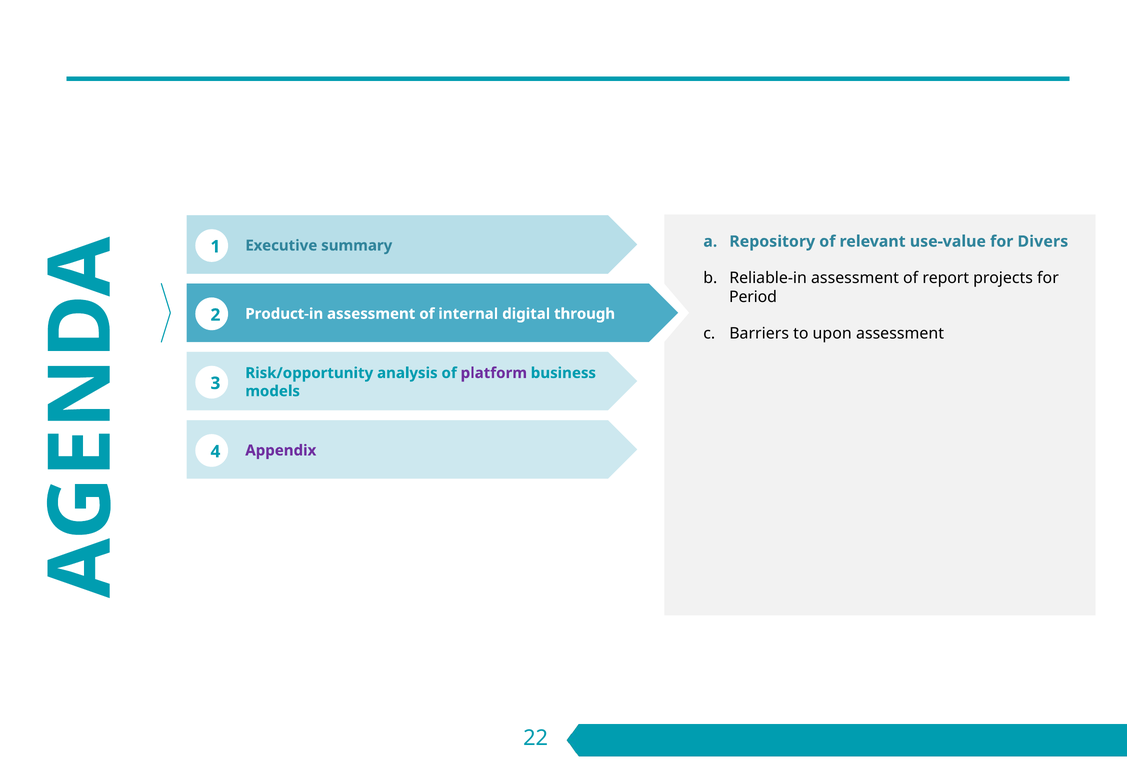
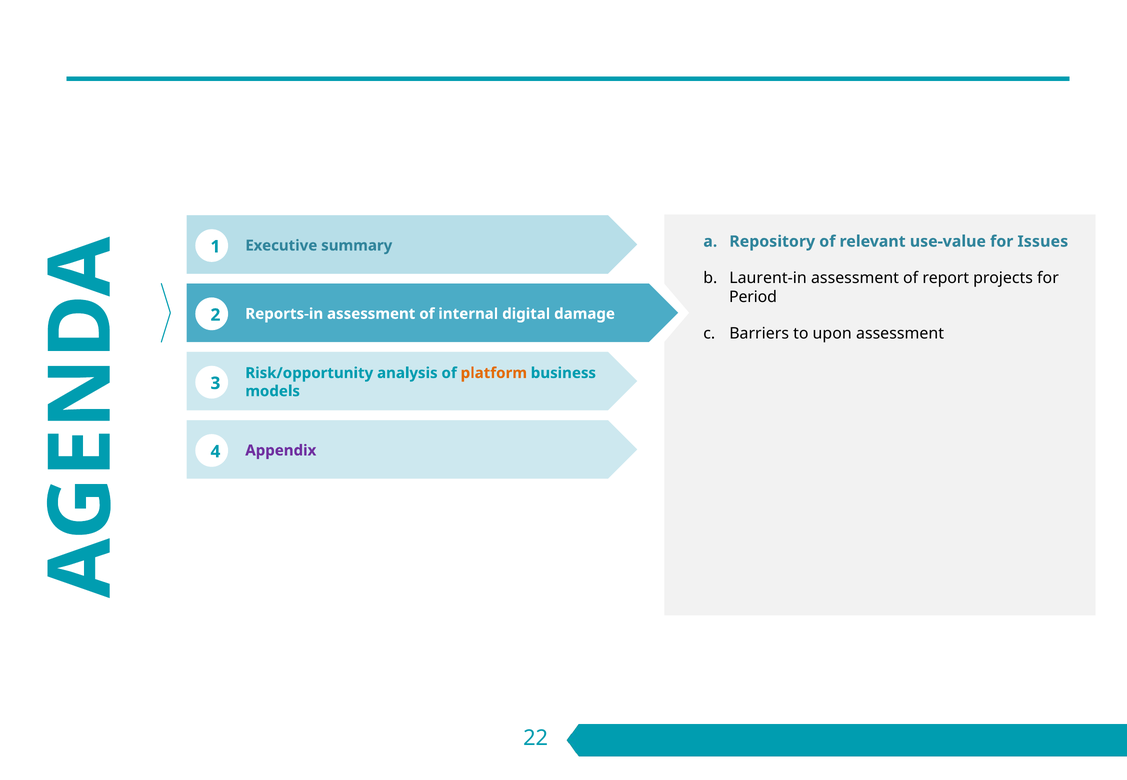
Divers: Divers -> Issues (1043, 242)
Reliable-in: Reliable-in -> Laurent-in (768, 278)
Product-in: Product-in -> Reports-in (284, 314)
through: through -> damage (585, 314)
platform colour: purple -> orange (494, 373)
